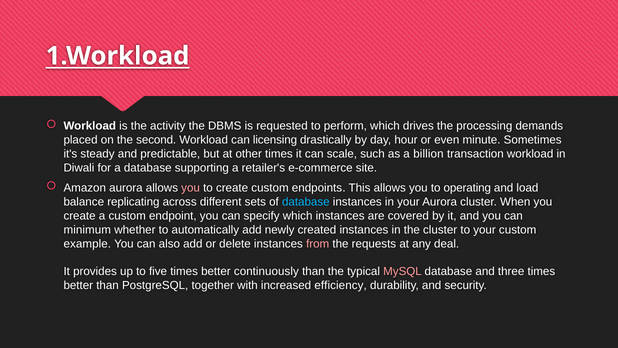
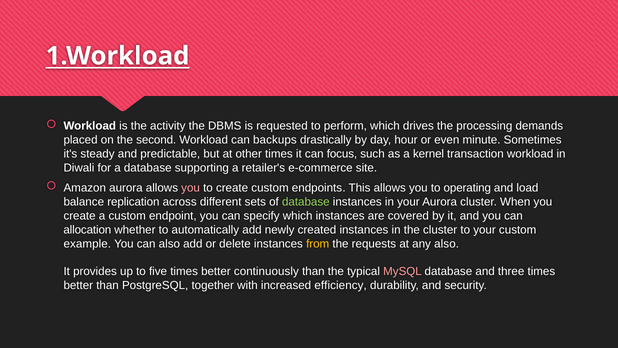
licensing: licensing -> backups (275, 140)
scale: scale -> focus (342, 154)
billion: billion -> kernel (429, 154)
replicating: replicating -> replication (133, 202)
database colour: light blue -> light green (306, 202)
minimum: minimum -> allocation (87, 230)
from colour: pink -> yellow (318, 243)
any deal: deal -> also (447, 243)
